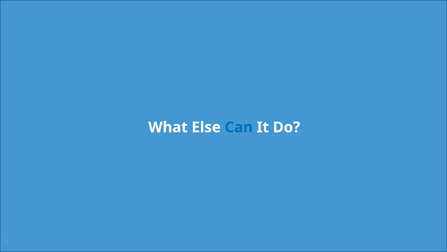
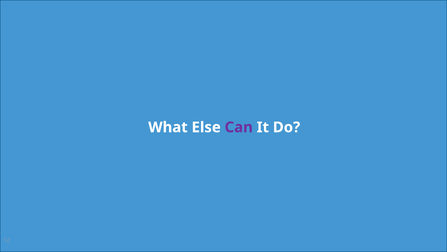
Can colour: blue -> purple (239, 127)
